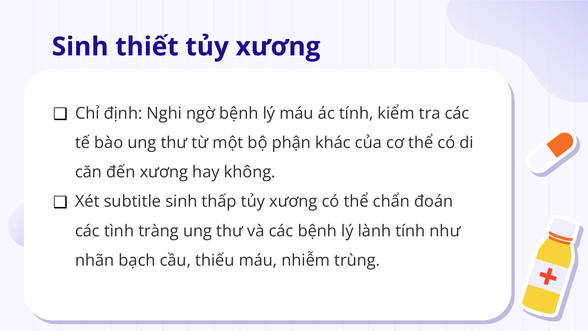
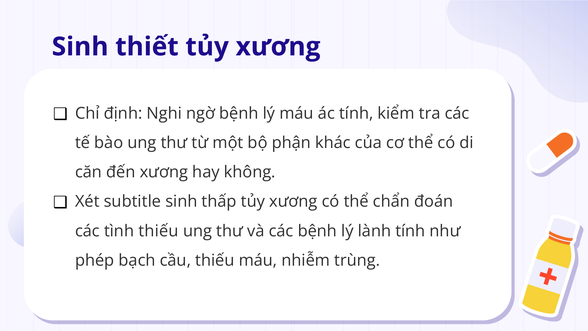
tình tràng: tràng -> thiếu (159, 231)
nhãn: nhãn -> phép (95, 260)
